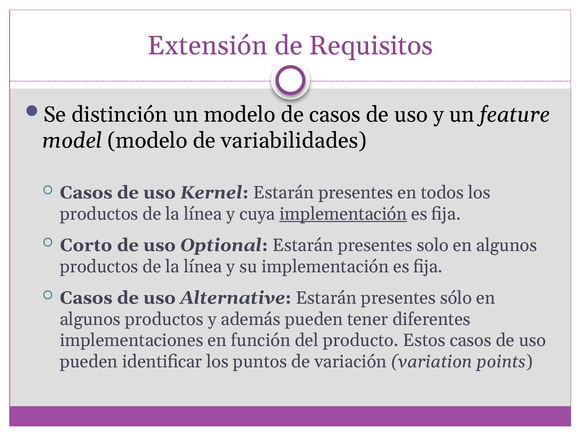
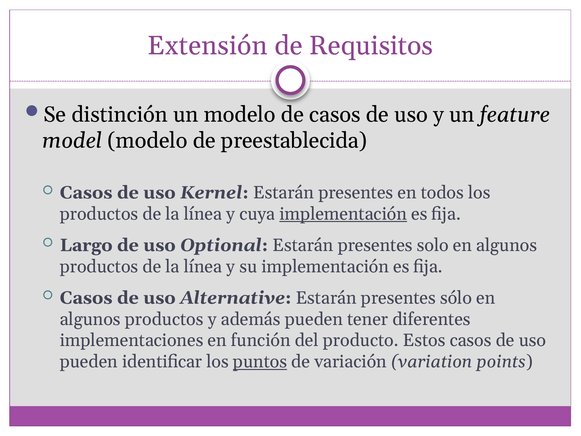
variabilidades: variabilidades -> preestablecida (294, 141)
Corto: Corto -> Largo (86, 245)
puntos underline: none -> present (260, 362)
